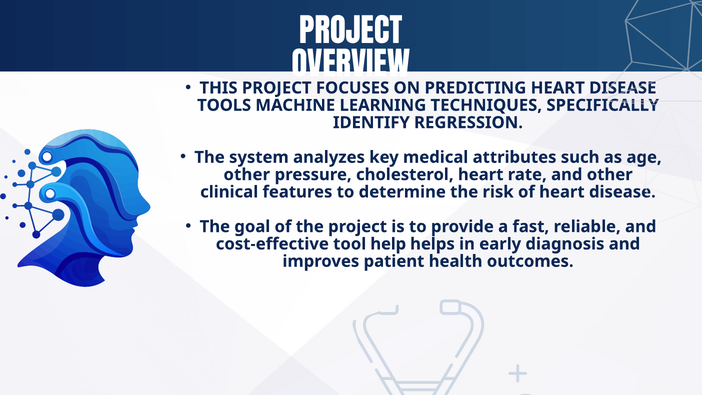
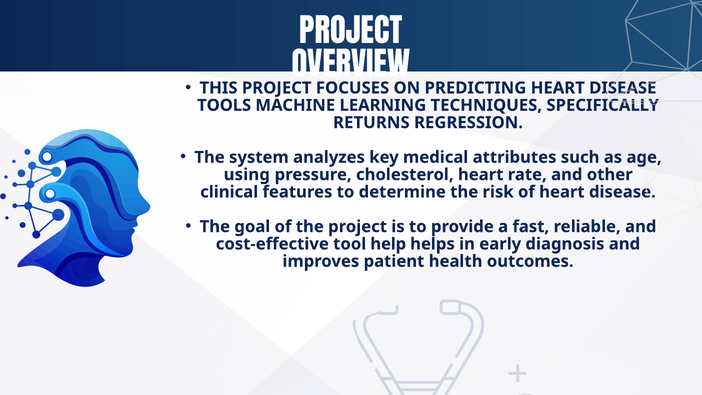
IDENTIFY: IDENTIFY -> RETURNS (371, 123)
other: other -> using (247, 175)
